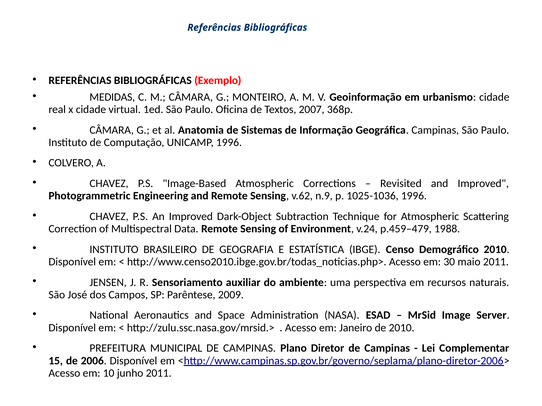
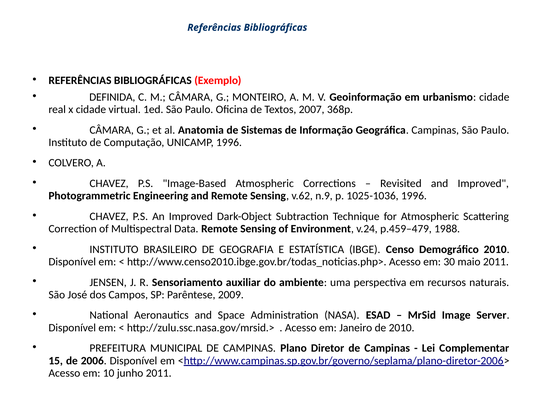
MEDIDAS: MEDIDAS -> DEFINIDA (112, 97)
